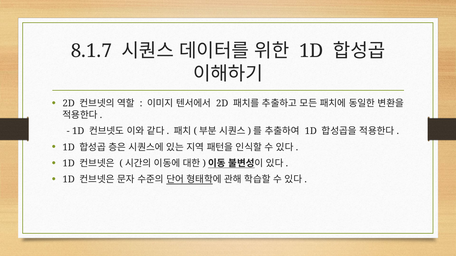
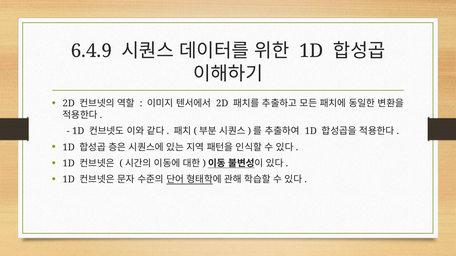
8.1.7: 8.1.7 -> 6.4.9 (91, 51)
